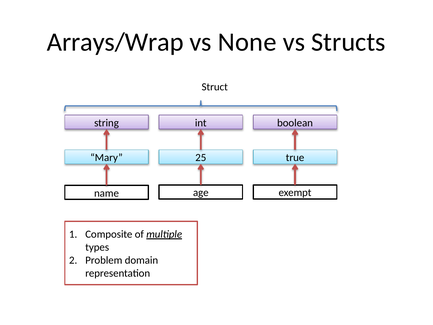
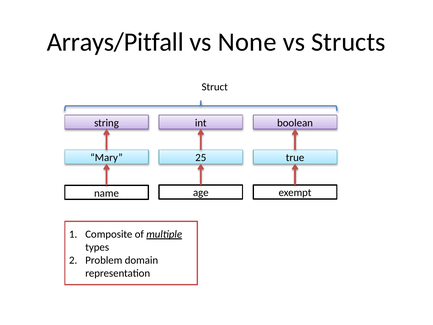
Arrays/Wrap: Arrays/Wrap -> Arrays/Pitfall (115, 42)
